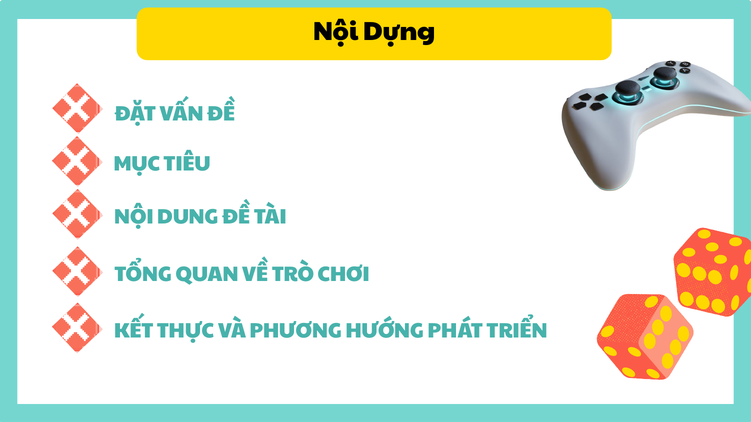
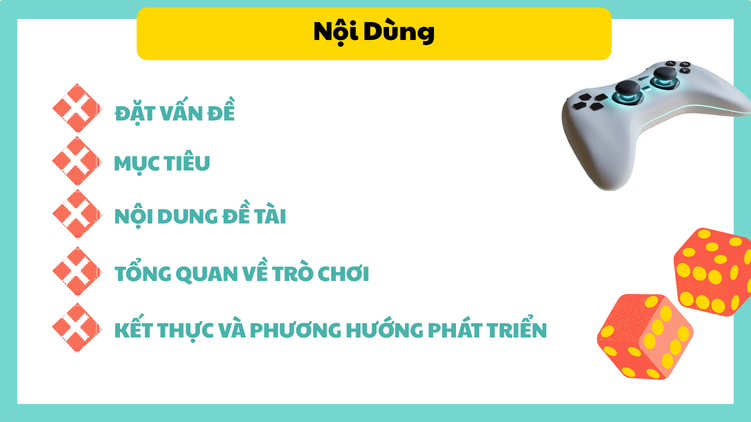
Dựng: Dựng -> Dùng (399, 32)
